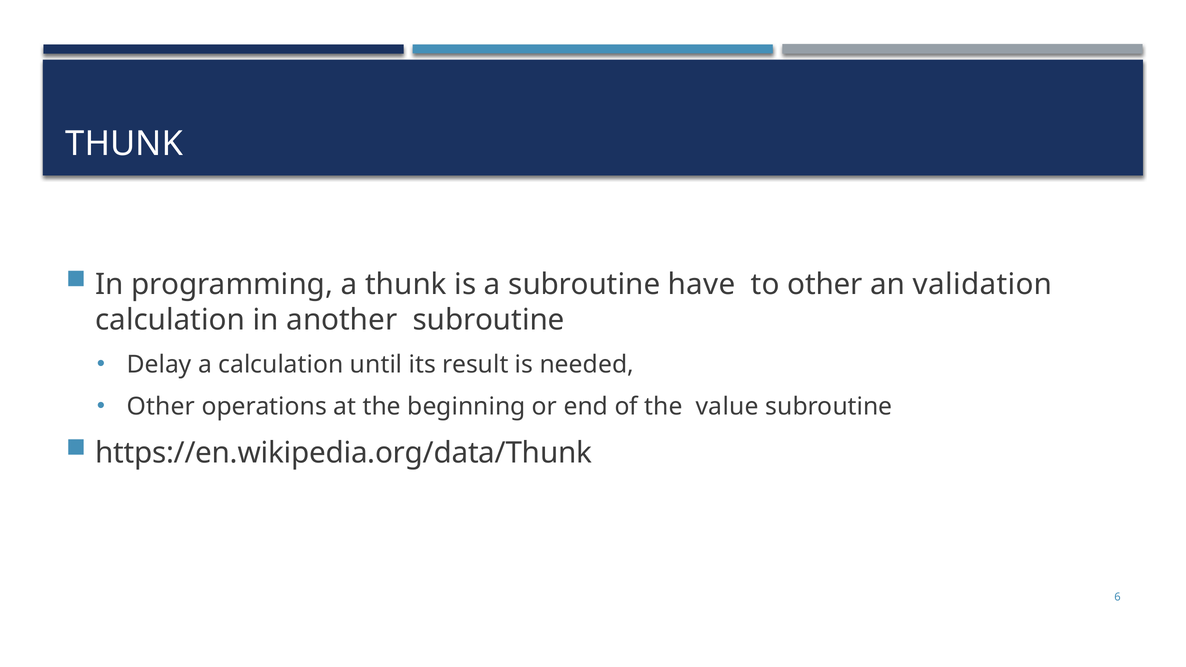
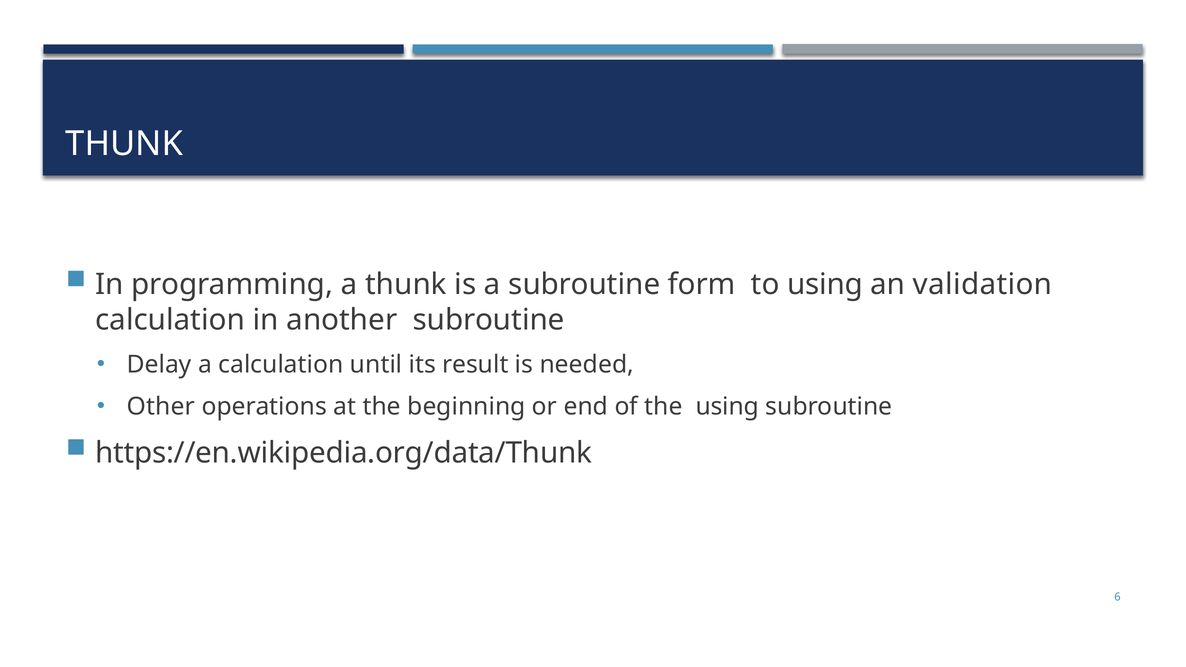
have: have -> form (702, 284)
to other: other -> using (825, 284)
the value: value -> using (727, 407)
